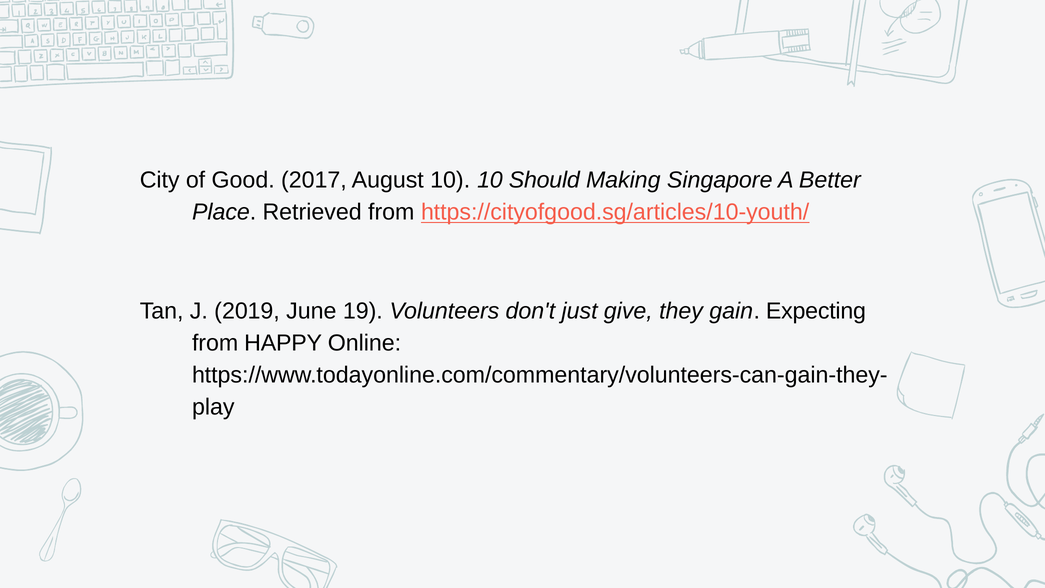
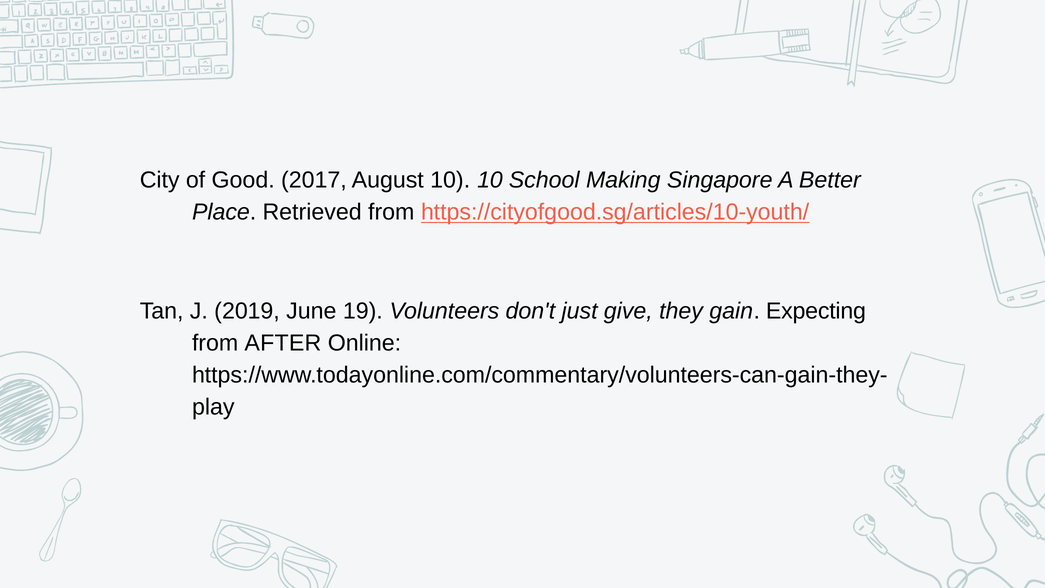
Should: Should -> School (544, 180)
HAPPY: HAPPY -> AFTER (283, 343)
